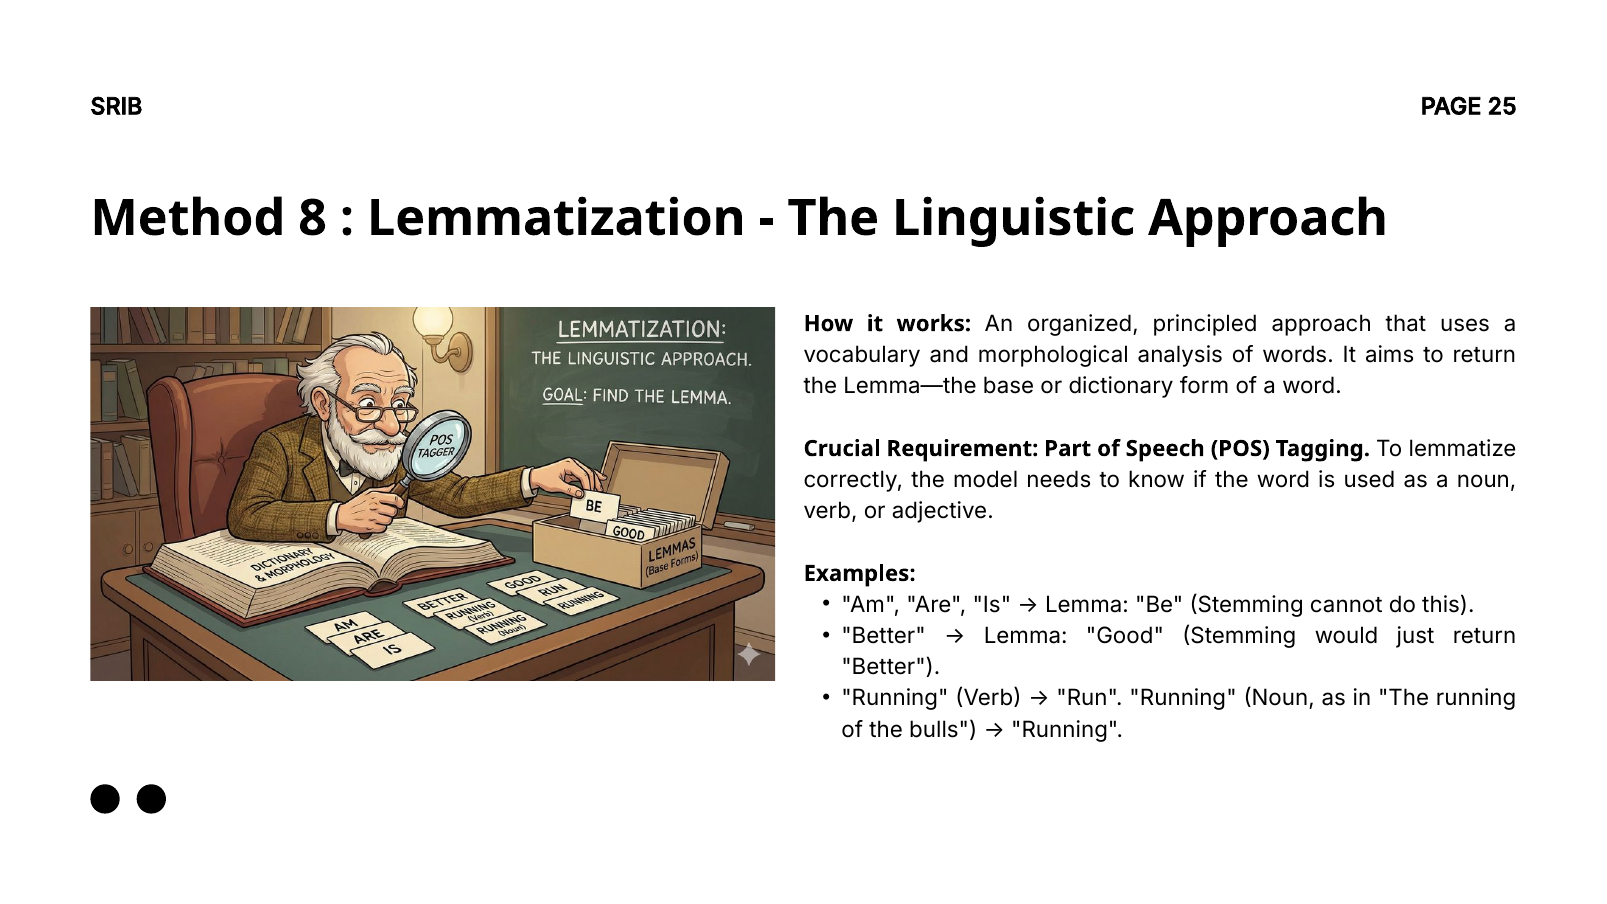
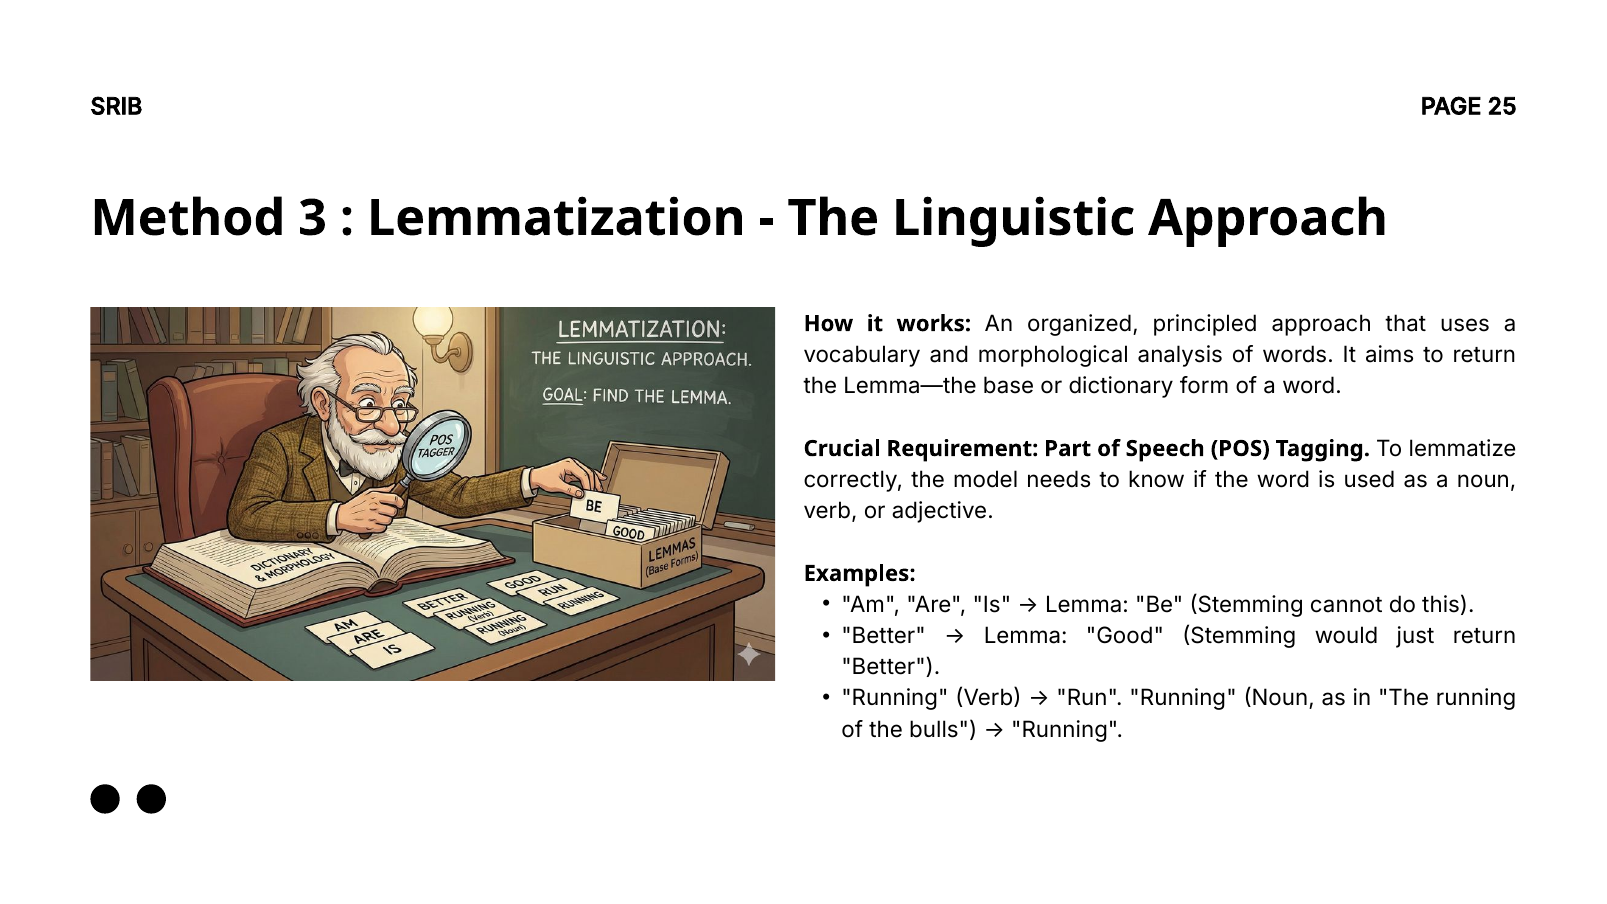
8: 8 -> 3 (313, 218)
